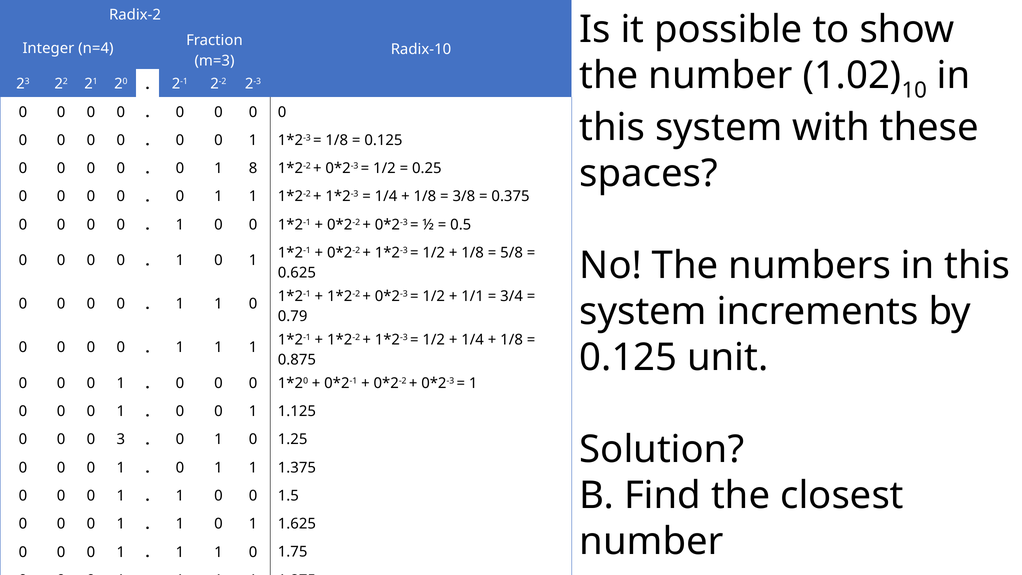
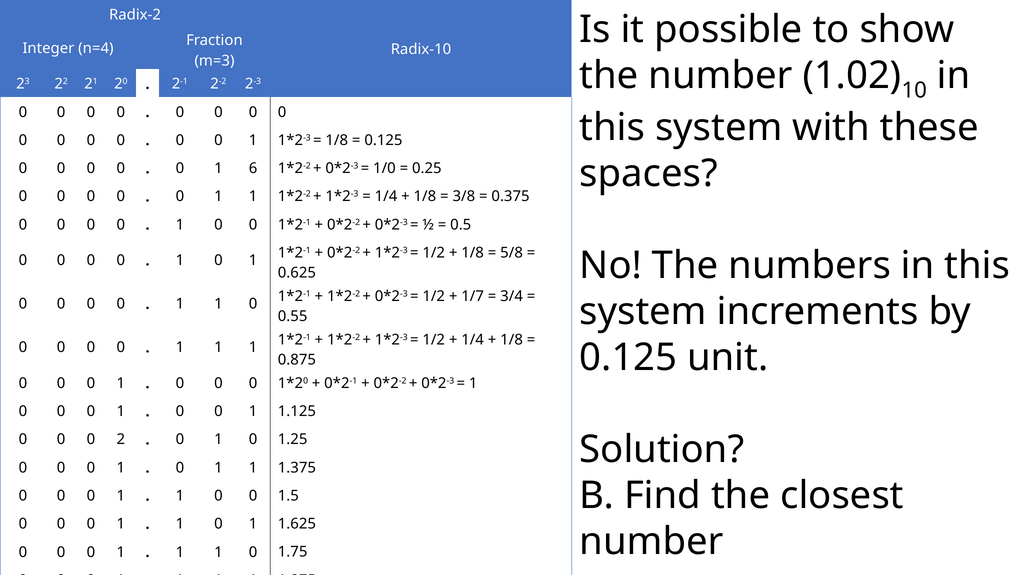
8: 8 -> 6 (253, 168)
1/2: 1/2 -> 1/0 (384, 168)
1/1: 1/1 -> 1/7 (473, 296)
0.79: 0.79 -> 0.55 (293, 316)
3: 3 -> 2 (121, 439)
